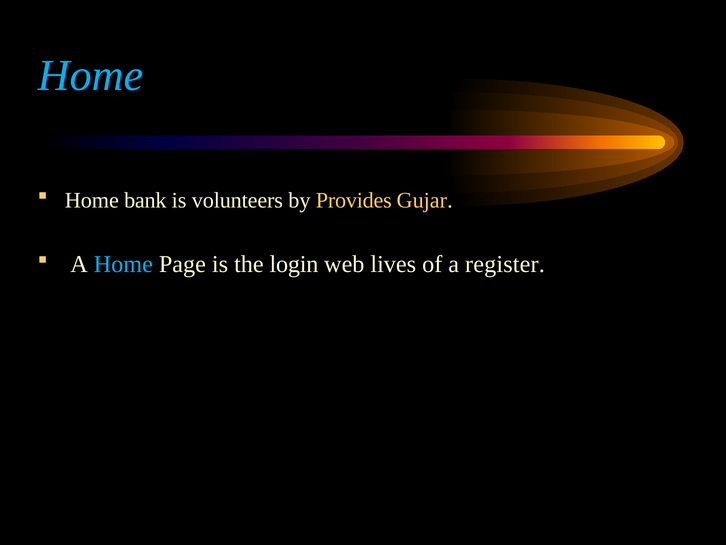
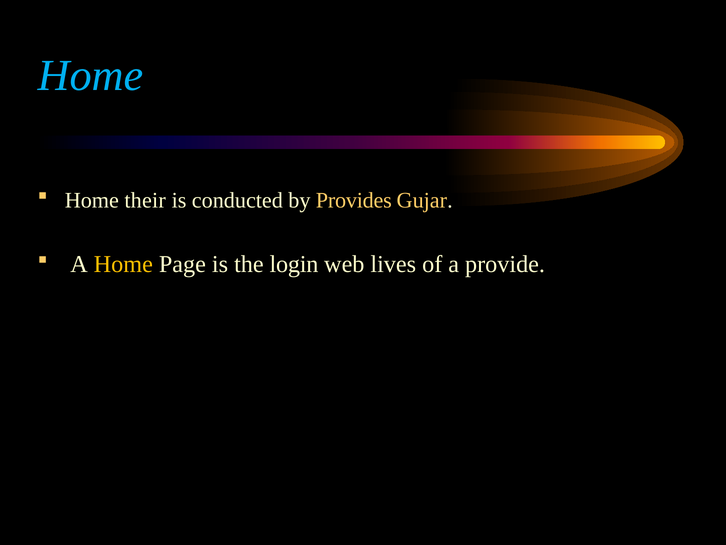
bank: bank -> their (145, 200)
volunteers: volunteers -> conducted (237, 200)
Home colour: light blue -> yellow (123, 264)
register: register -> provide (505, 264)
